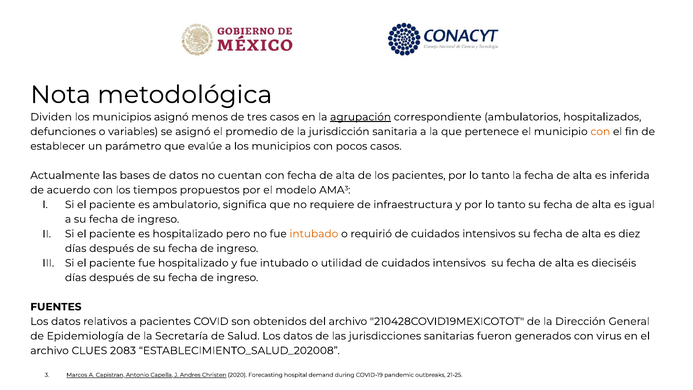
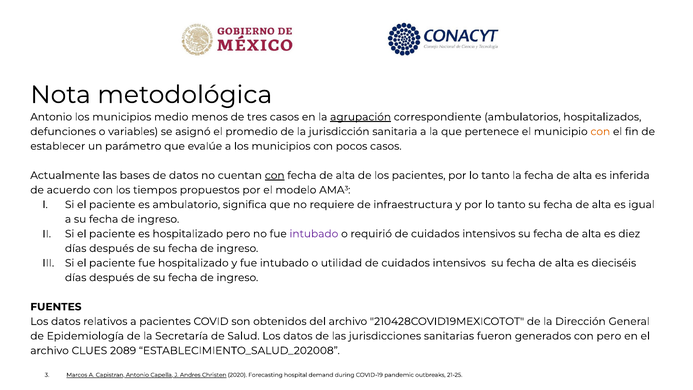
Dividen: Dividen -> Antonio (51, 117)
municipios asignó: asignó -> medio (171, 117)
con underline: none -> present (275, 175)
intubado colour: orange -> purple (314, 234)
con virus: virus -> pero (609, 336)
2083: 2083 -> 2089 (123, 350)
